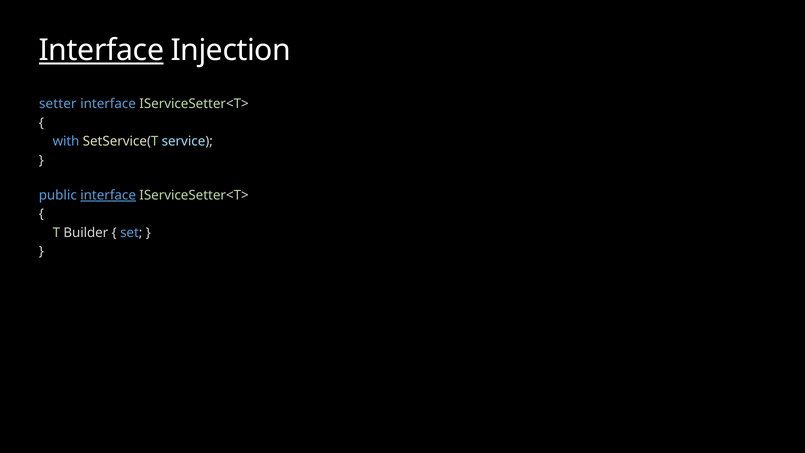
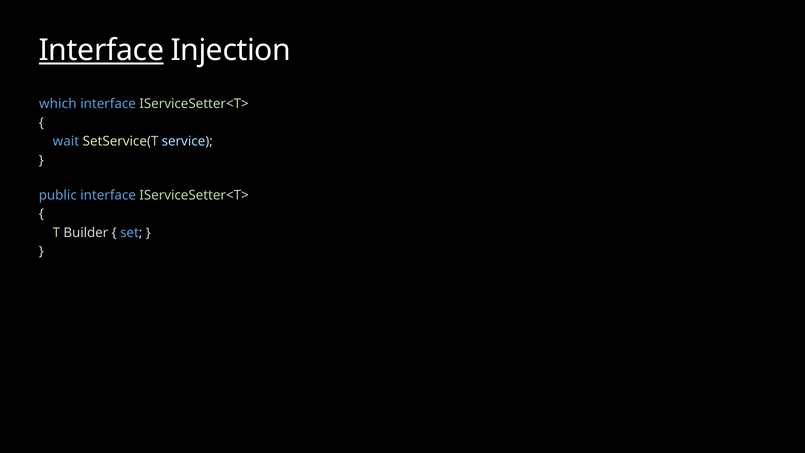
setter: setter -> which (58, 104)
with: with -> wait (66, 141)
interface underline: present -> none (108, 195)
